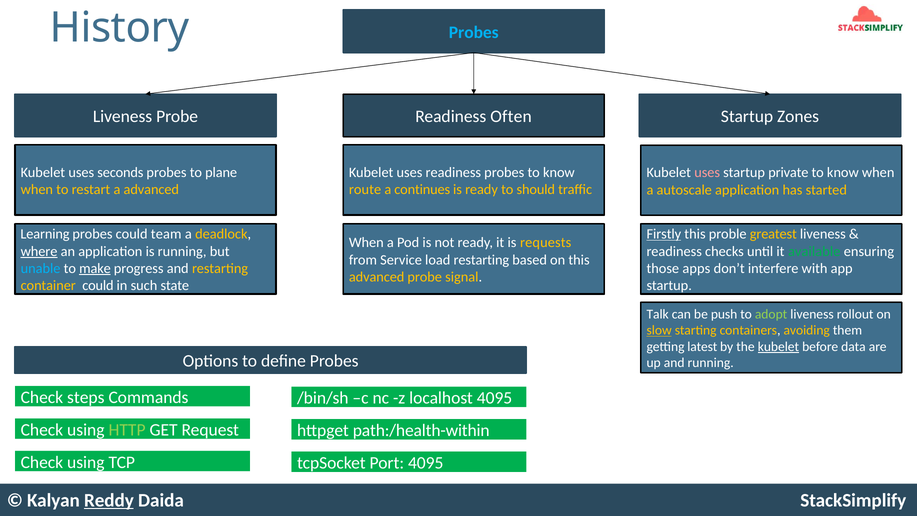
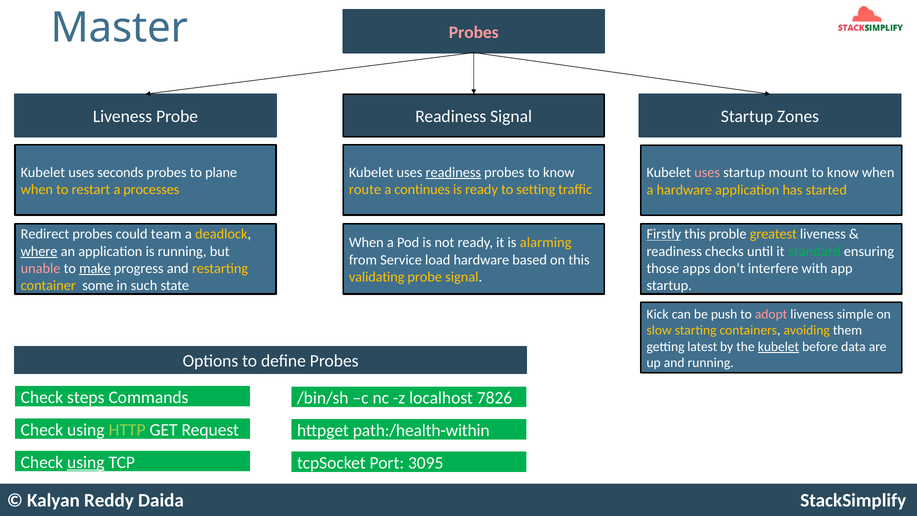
History: History -> Master (120, 28)
Probes colour: light blue -> pink (474, 33)
Readiness Often: Often -> Signal (511, 117)
readiness underline: none -> present (453, 172)
private: private -> mount (788, 173)
a advanced: advanced -> processes (151, 189)
should: should -> setting (536, 189)
a autoscale: autoscale -> hardware (684, 190)
Learning: Learning -> Redirect (45, 234)
requests: requests -> alarming (546, 243)
available: available -> standard (814, 251)
load restarting: restarting -> hardware (481, 260)
unable colour: light blue -> pink (41, 268)
advanced: advanced -> validating (377, 277)
container could: could -> some (98, 286)
Talk: Talk -> Kick (658, 314)
adopt colour: light green -> pink (771, 314)
rollout: rollout -> simple (855, 314)
slow underline: present -> none (659, 330)
localhost 4095: 4095 -> 7826 (495, 398)
using underline: none -> present (86, 462)
Port 4095: 4095 -> 3095 (426, 463)
Reddy underline: present -> none (109, 500)
